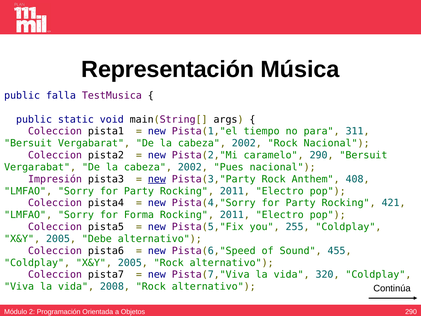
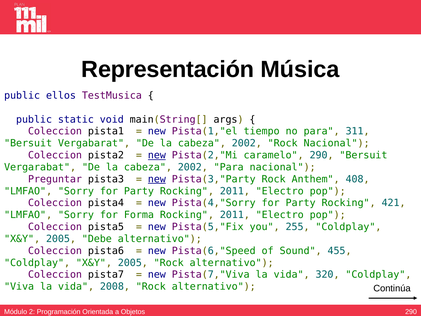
falla: falla -> ellos (61, 95)
new underline: none -> present (157, 155)
2002 Pues: Pues -> Para (229, 167)
Impresión: Impresión -> Preguntar (55, 179)
